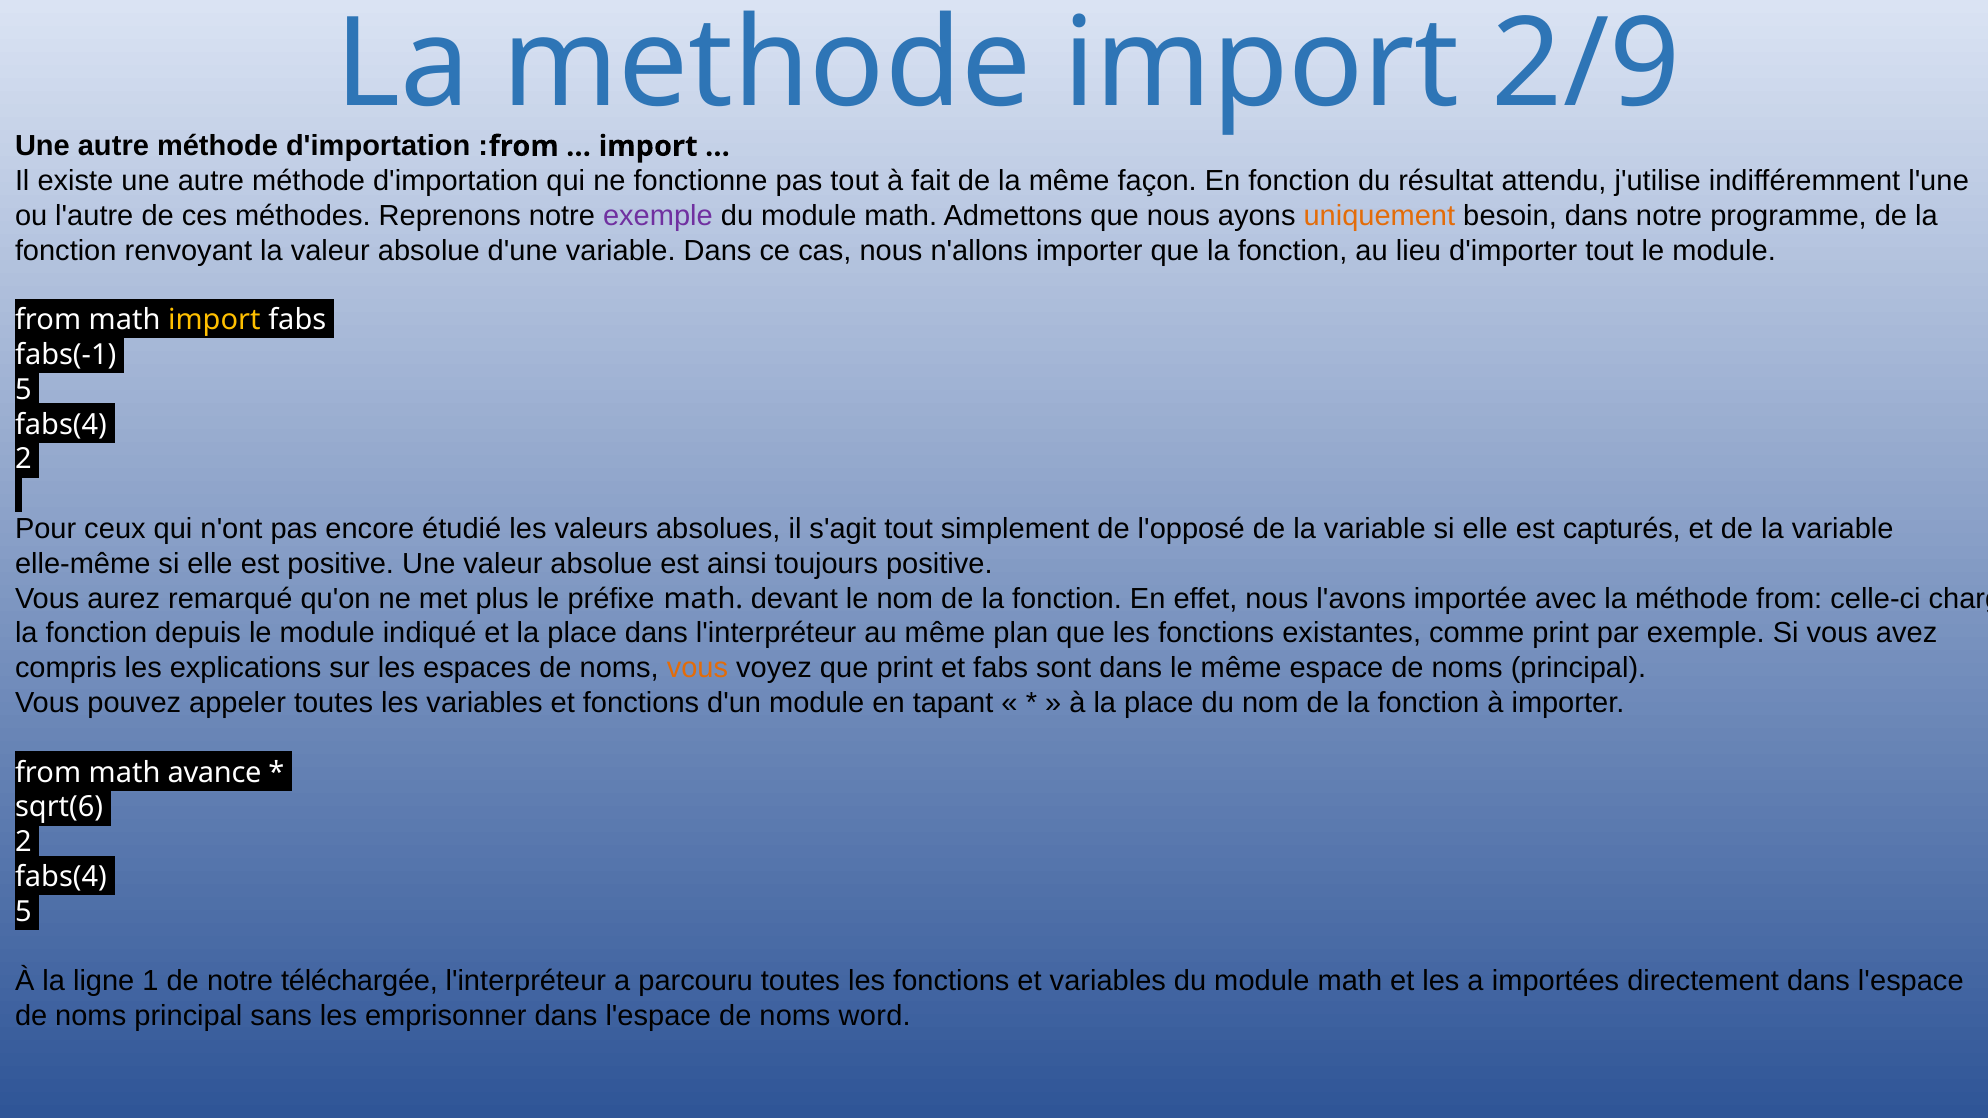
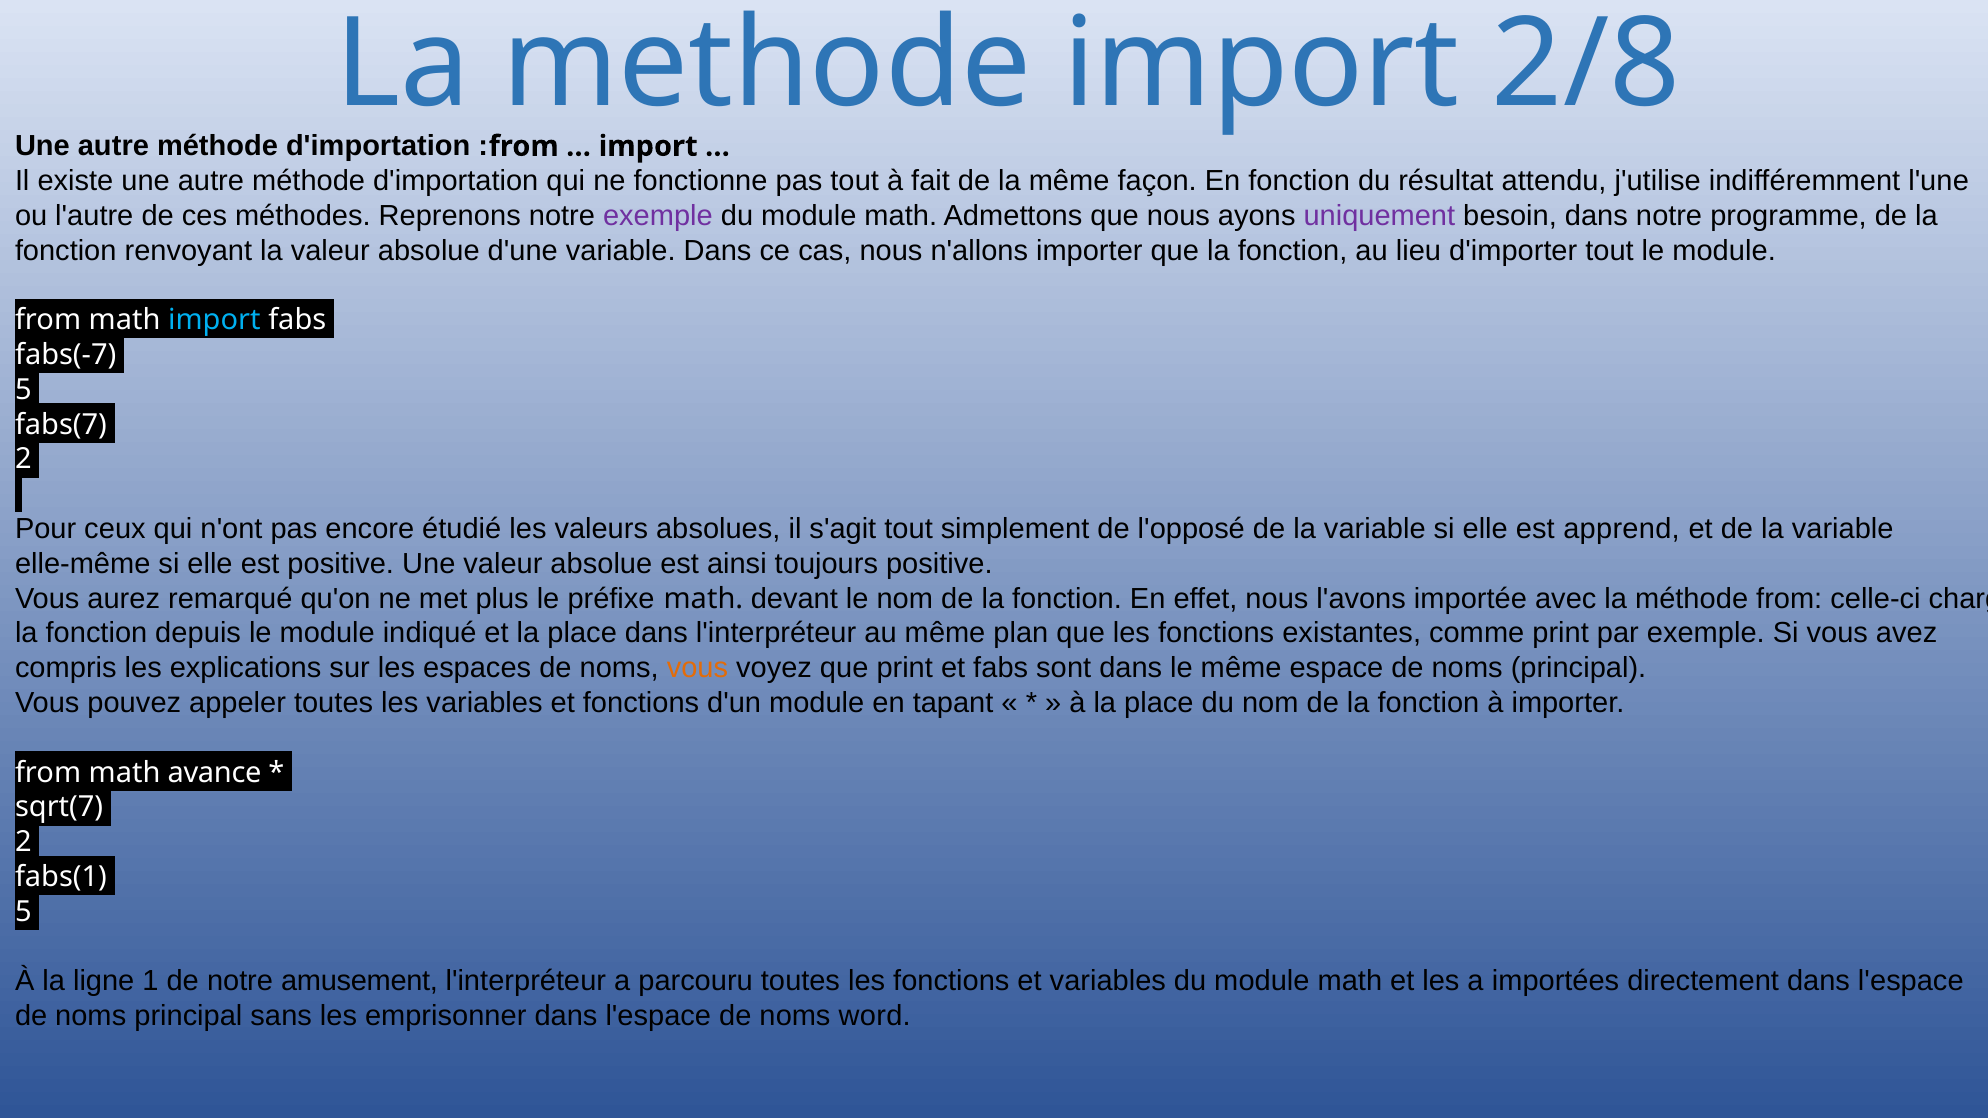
2/9: 2/9 -> 2/8 (1586, 65)
uniquement colour: orange -> purple (1379, 216)
import colour: yellow -> light blue (214, 320)
fabs(-1: fabs(-1 -> fabs(-7 (66, 355)
fabs(4: fabs(4 -> fabs(7 (61, 425)
capturés: capturés -> apprend (1622, 529)
sqrt(6: sqrt(6 -> sqrt(7 (59, 808)
fabs(4: fabs(4 -> fabs(1 (61, 877)
téléchargée: téléchargée -> amusement (360, 982)
